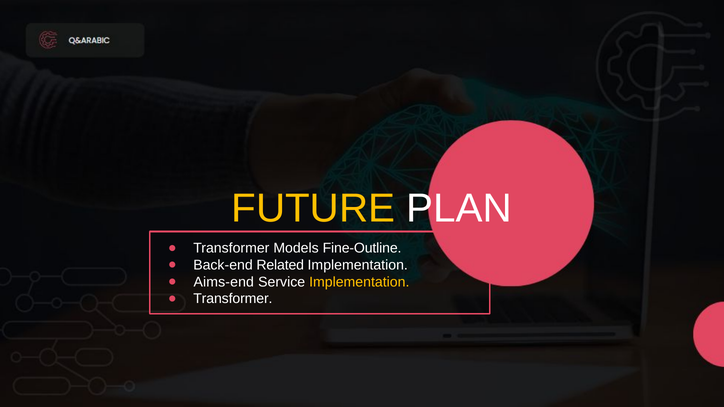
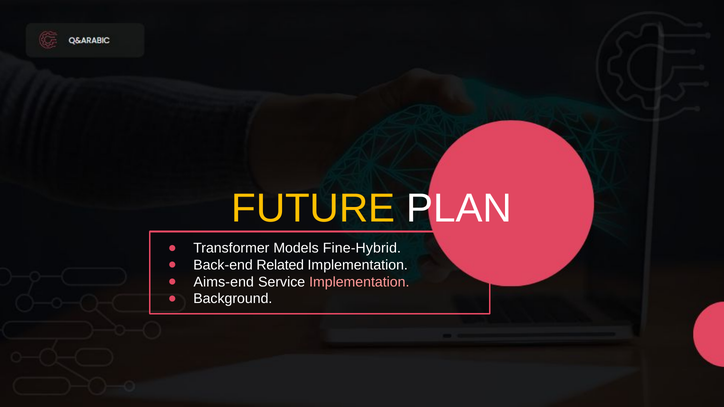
Fine-Outline: Fine-Outline -> Fine-Hybrid (362, 248)
Implementation colour: yellow -> pink (359, 282)
Transformer: Transformer -> Background (233, 299)
